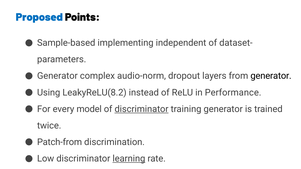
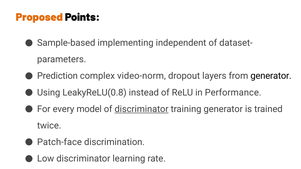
Proposed colour: blue -> orange (39, 17)
Generator: Generator -> Prediction (57, 76)
audio-norm: audio-norm -> video-norm (141, 76)
LeakyReLU(8.2: LeakyReLU(8.2 -> LeakyReLU(0.8 (95, 93)
Patch-from: Patch-from -> Patch-face (59, 142)
learning underline: present -> none (129, 159)
